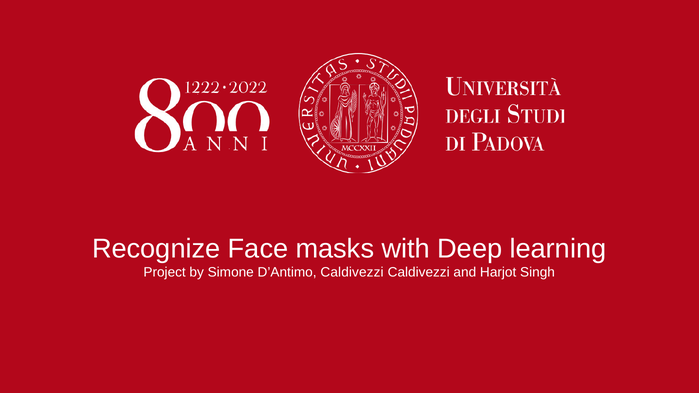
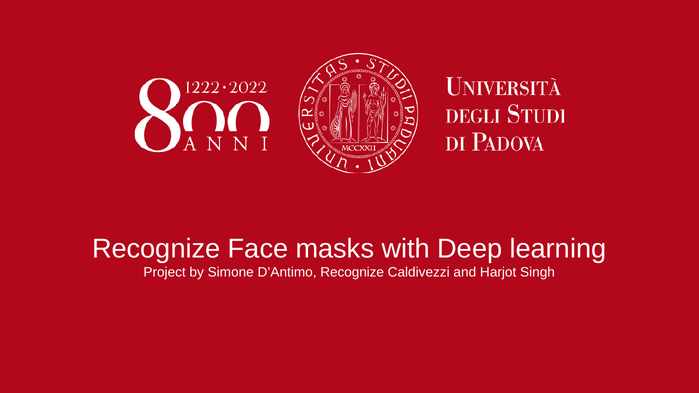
D’Antimo Caldivezzi: Caldivezzi -> Recognize (352, 272)
